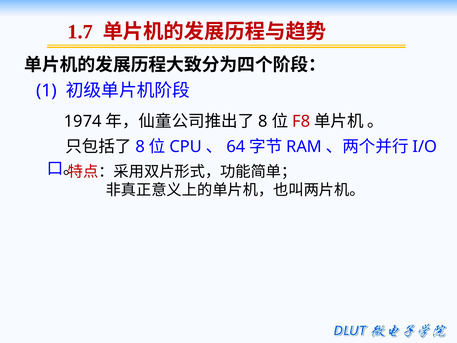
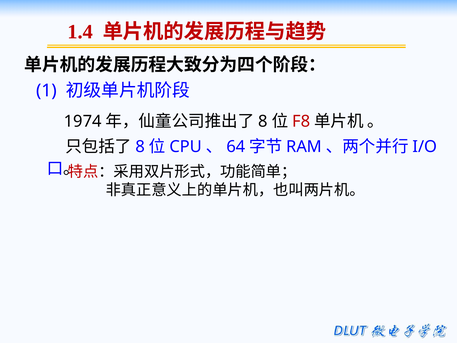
1.7: 1.7 -> 1.4 (80, 32)
